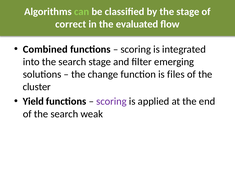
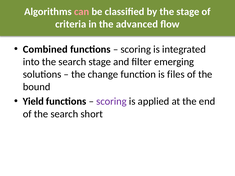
can colour: light green -> pink (82, 12)
correct: correct -> criteria (71, 24)
evaluated: evaluated -> advanced (137, 24)
cluster: cluster -> bound (37, 87)
weak: weak -> short (92, 114)
